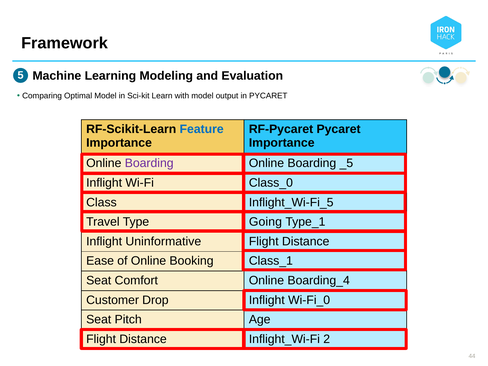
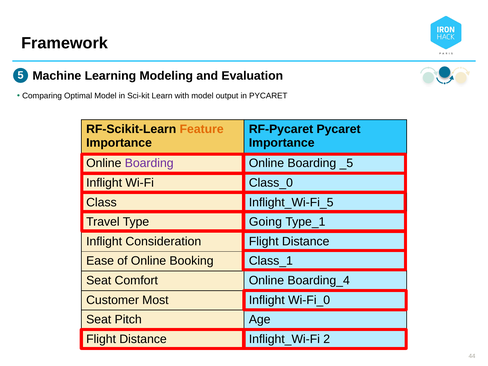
Feature colour: blue -> orange (202, 129)
Uninformative: Uninformative -> Consideration (163, 241)
Drop: Drop -> Most (155, 300)
